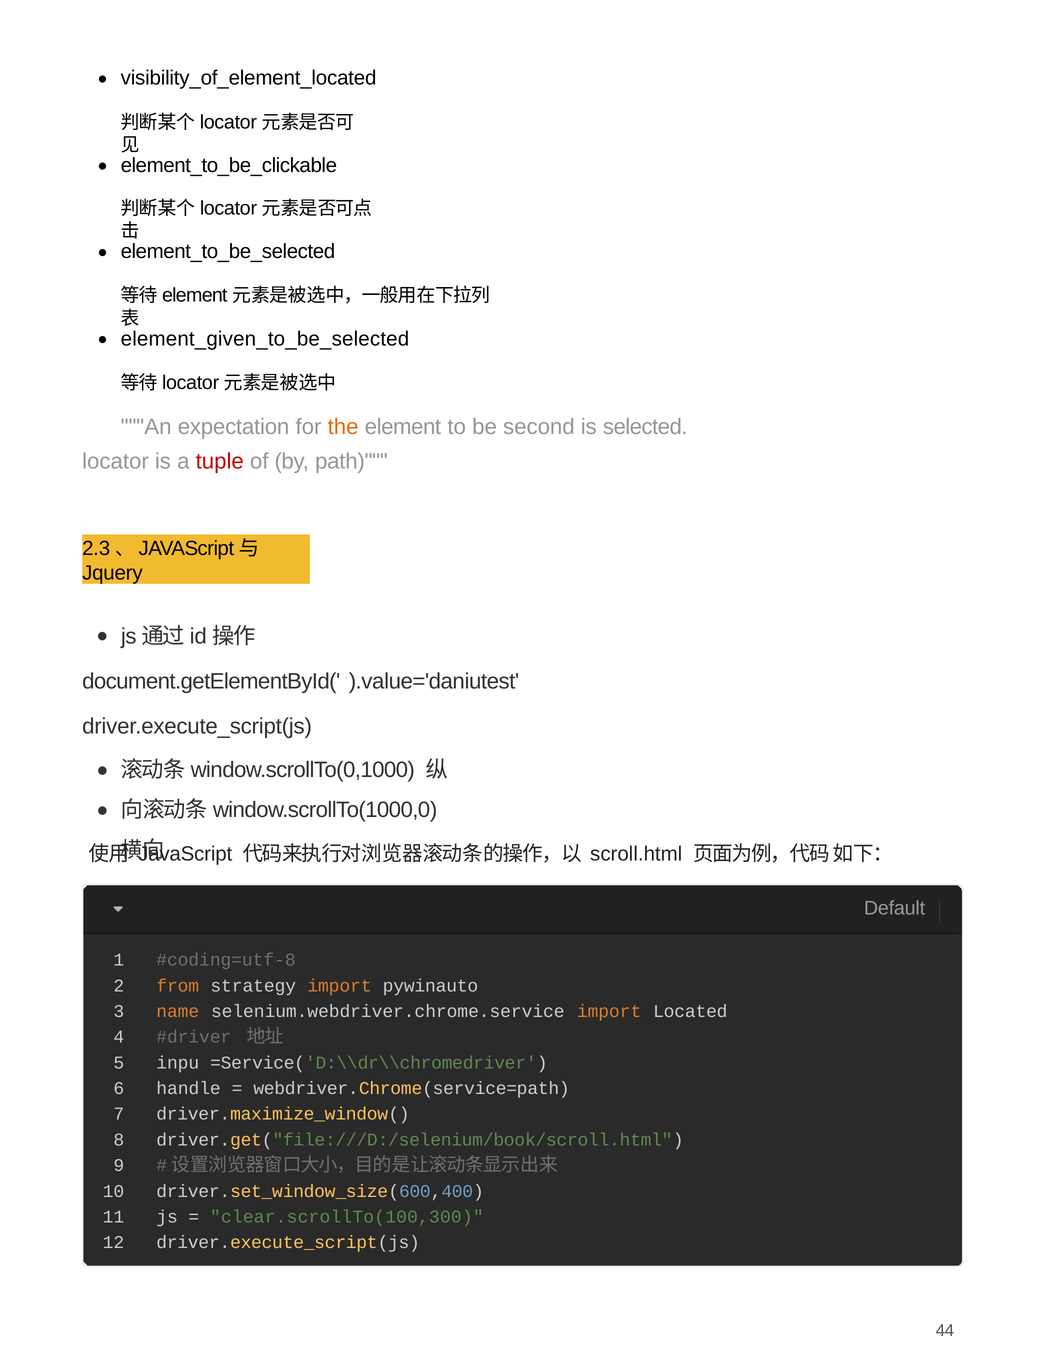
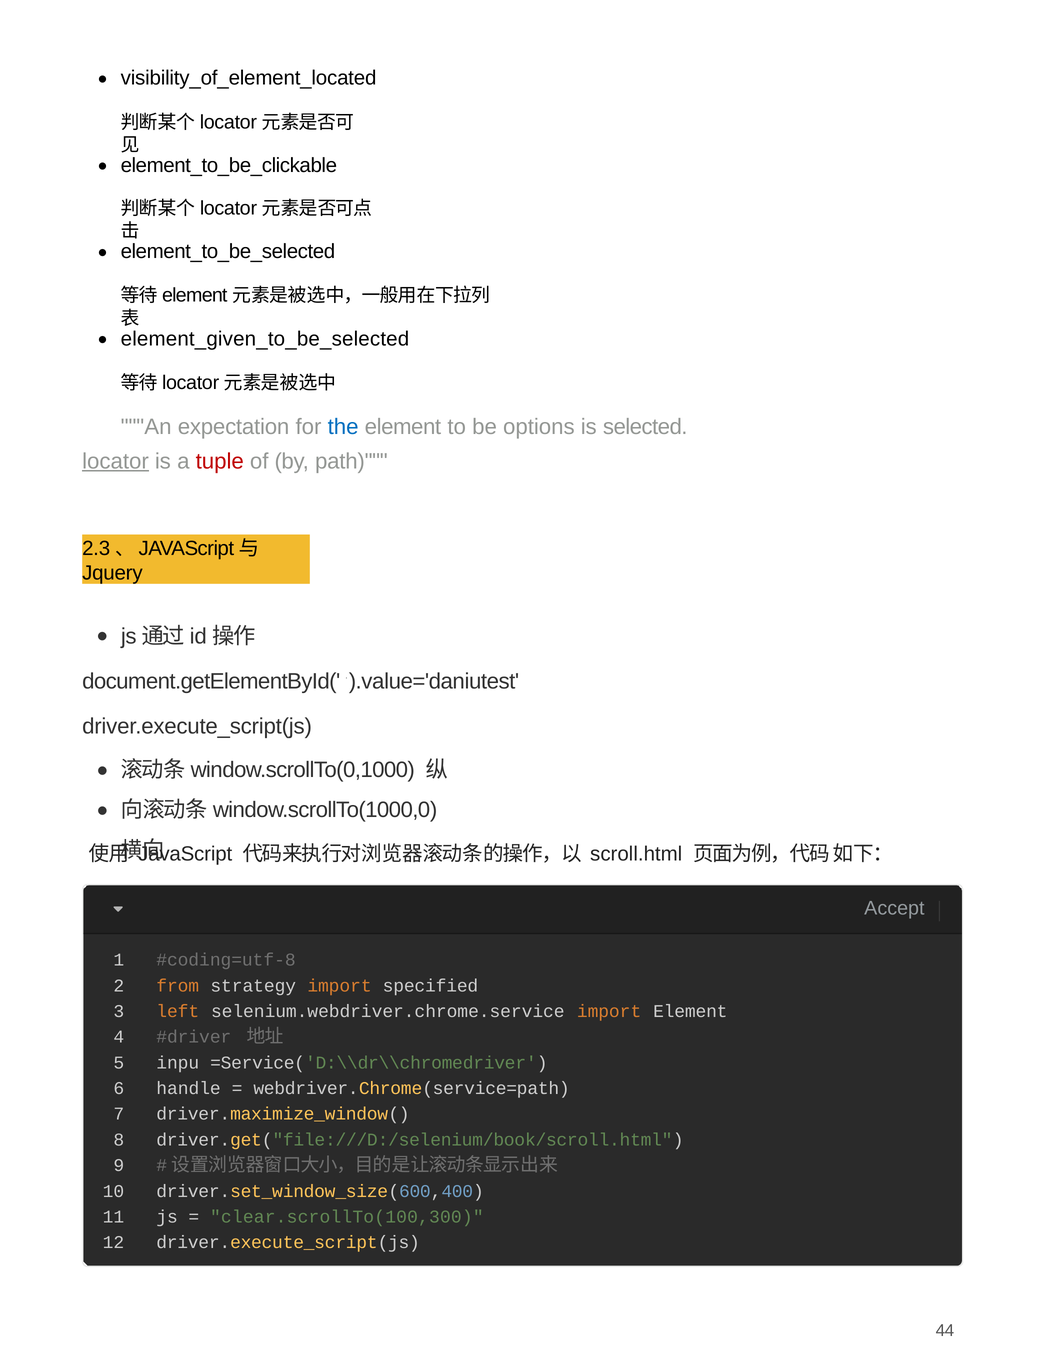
the colour: orange -> blue (343, 427)
second: second -> options (539, 427)
locator underline: none -> present (116, 461)
Default: Default -> Accept (894, 908)
pywinauto: pywinauto -> specified (430, 985)
name: name -> left (178, 1011)
import Located: Located -> Element (690, 1011)
